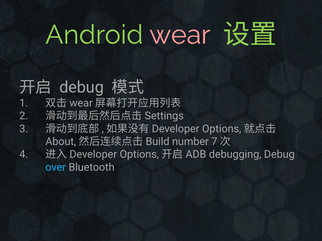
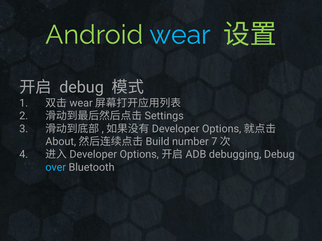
wear colour: pink -> light blue (180, 35)
